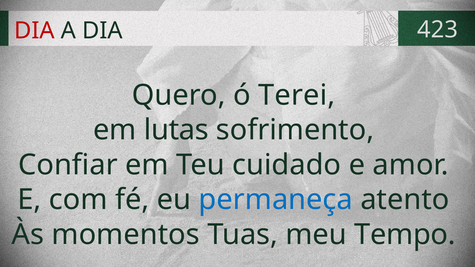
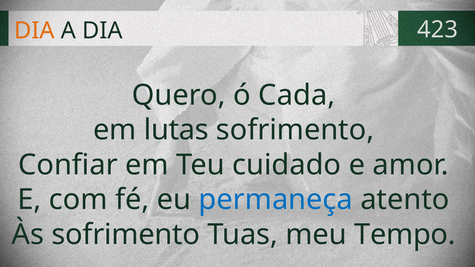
DIA colour: red -> orange (34, 31)
Terei: Terei -> Cada (297, 95)
Às momentos: momentos -> sofrimento (126, 235)
